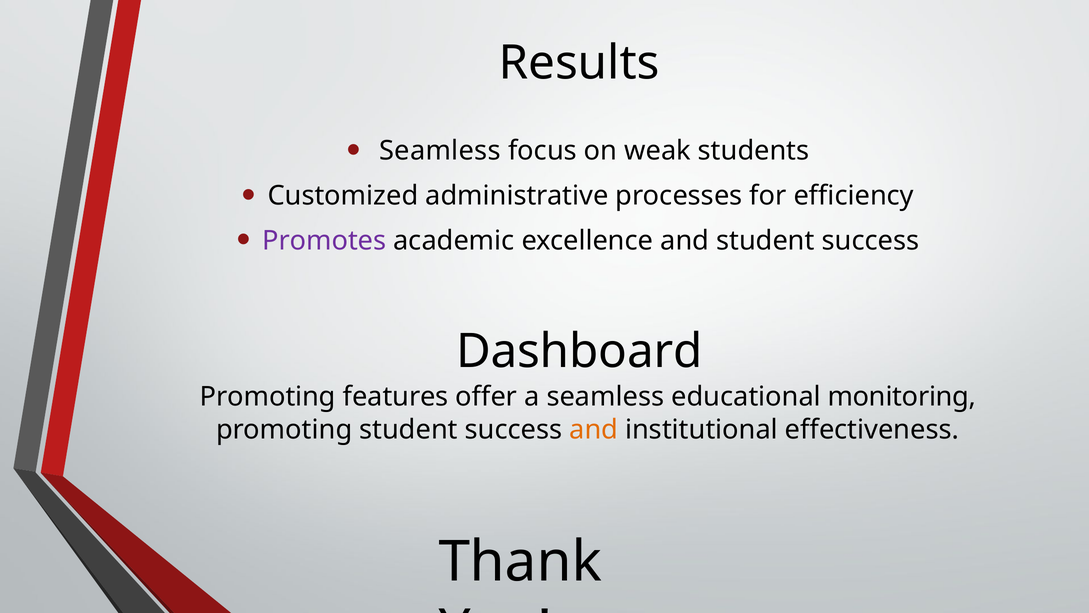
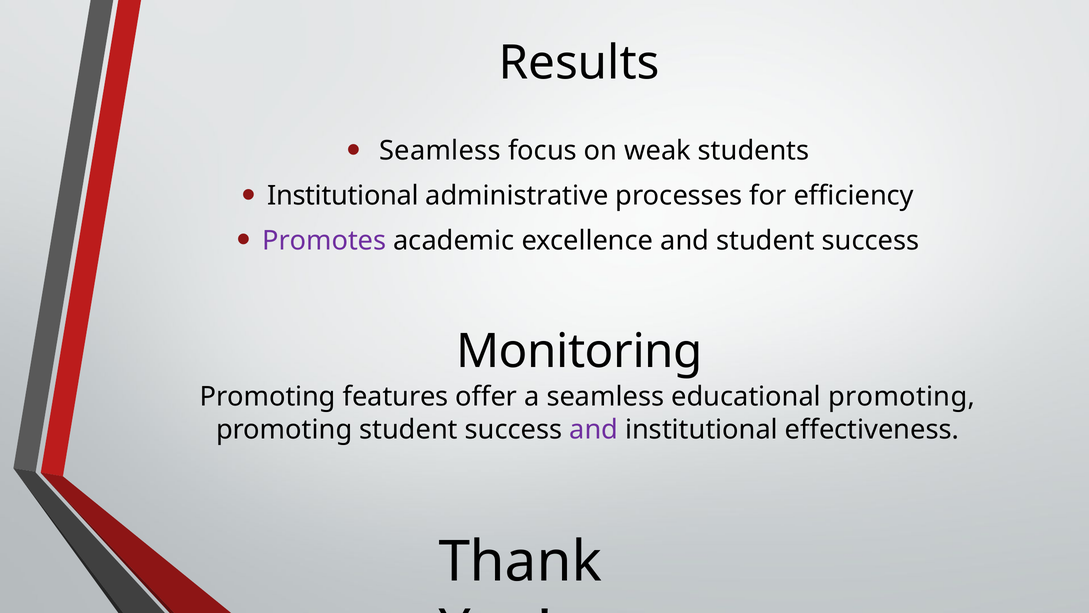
Customized: Customized -> Institutional (343, 196)
Dashboard: Dashboard -> Monitoring (579, 351)
educational monitoring: monitoring -> promoting (902, 397)
and colour: orange -> purple (594, 429)
